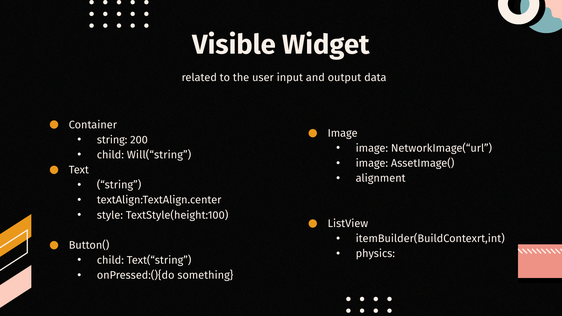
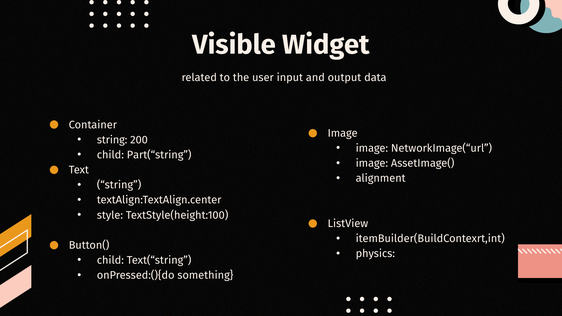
Will(“string: Will(“string -> Part(“string (159, 155)
